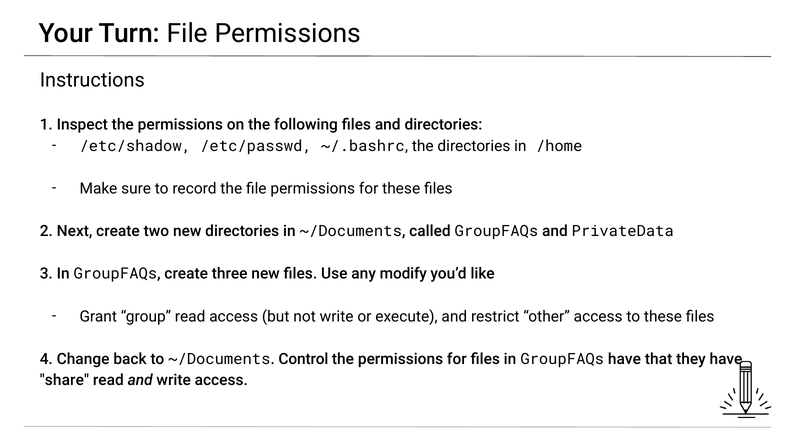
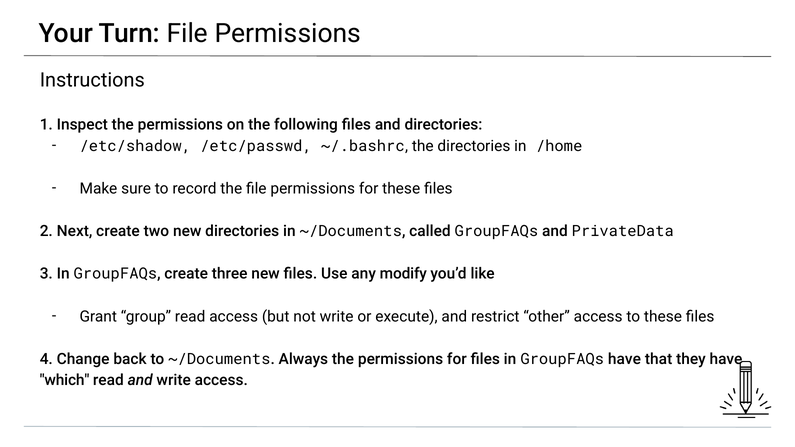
Control: Control -> Always (303, 359)
share: share -> which (65, 381)
